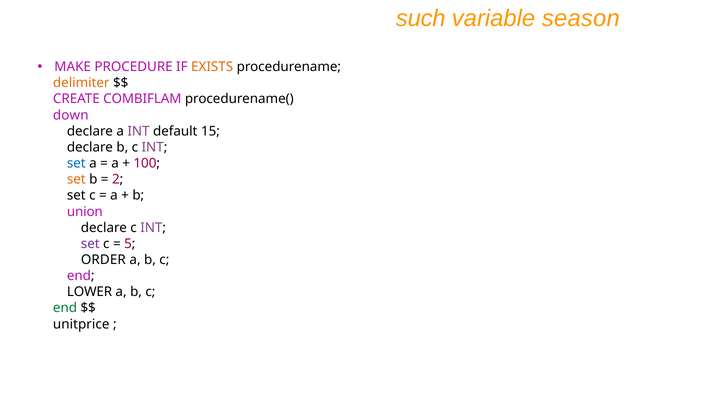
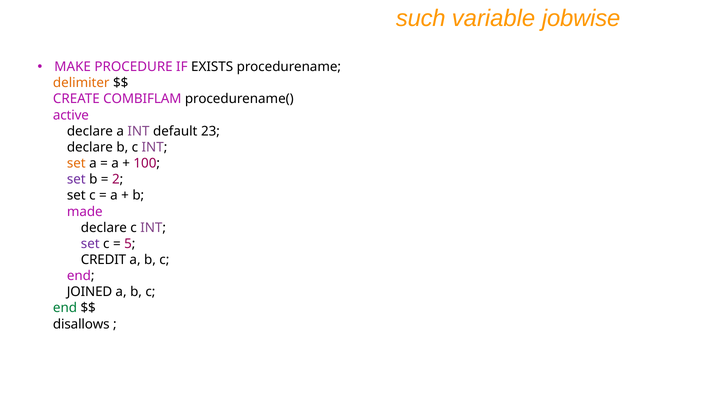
season: season -> jobwise (581, 19)
EXISTS colour: orange -> black (212, 67)
down: down -> active (71, 115)
15: 15 -> 23 (210, 131)
set colour: blue -> orange (76, 163)
set colour: orange -> purple (76, 180)
union: union -> made (85, 212)
ORDER: ORDER -> CREDIT (103, 260)
LOWER: LOWER -> JOINED (90, 292)
unitprice: unitprice -> disallows (81, 324)
